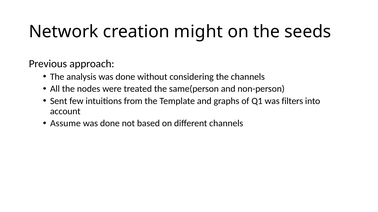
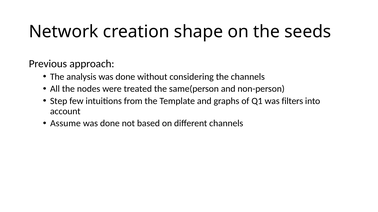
might: might -> shape (199, 32)
Sent: Sent -> Step (59, 101)
